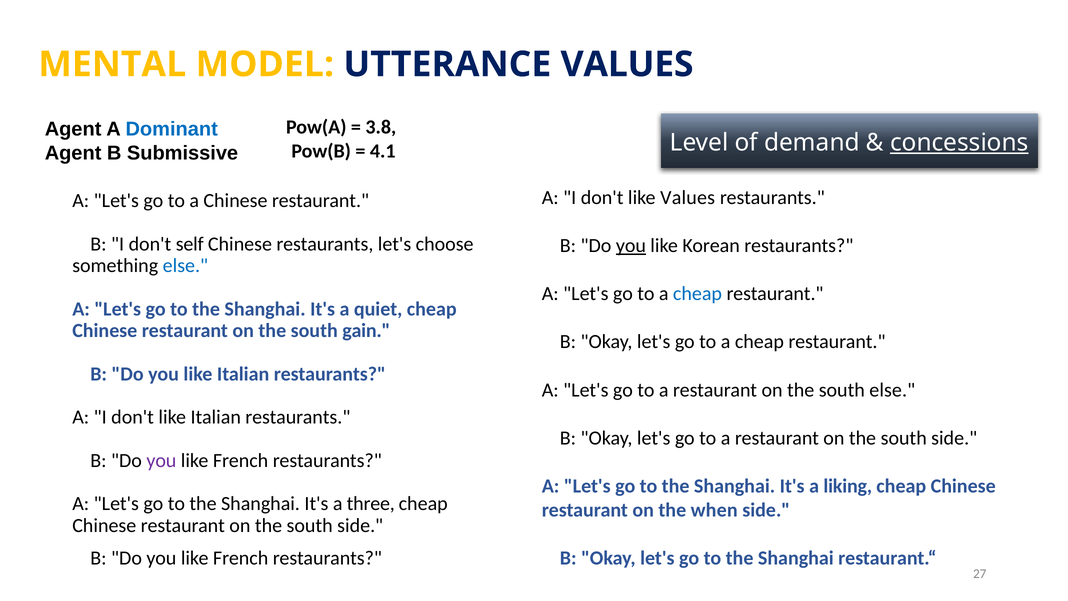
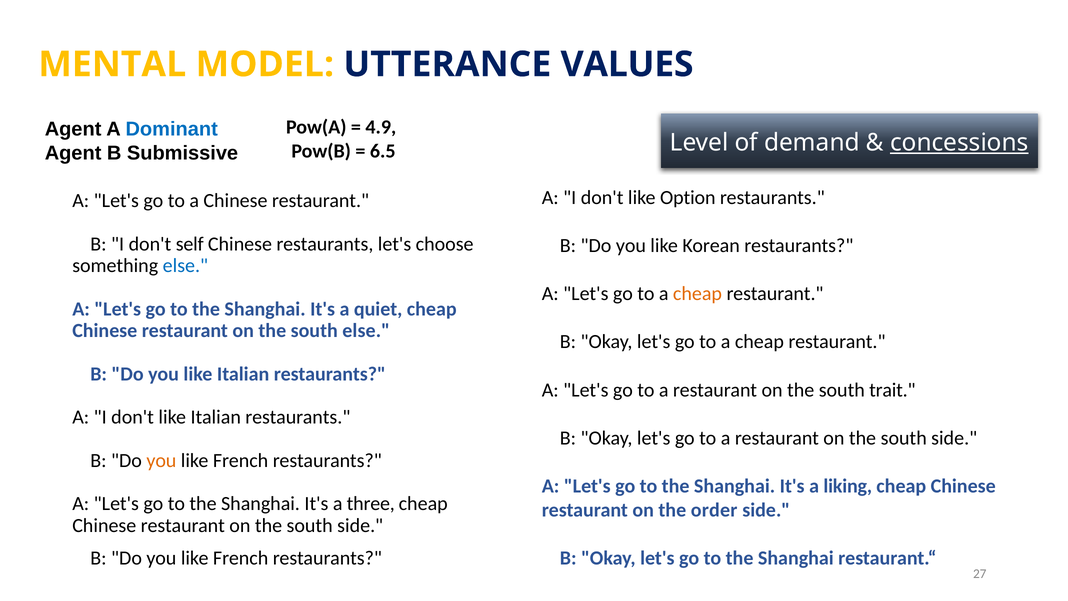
3.8: 3.8 -> 4.9 (381, 127)
4.1: 4.1 -> 6.5 (383, 151)
like Values: Values -> Option (688, 198)
you underline: present -> none (631, 246)
cheap colour: blue -> orange (697, 294)
south gain: gain -> else (366, 331)
south else: else -> trait (892, 390)
you colour: purple -> orange (161, 460)
when: when -> order (714, 510)
